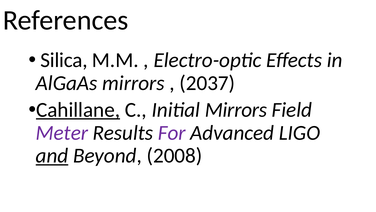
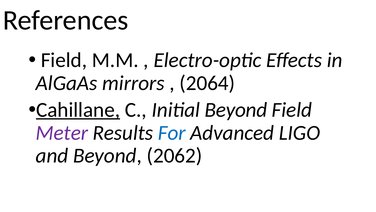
Silica: Silica -> Field (64, 60)
2037: 2037 -> 2064 (207, 83)
Initial Mirrors: Mirrors -> Beyond (236, 110)
For colour: purple -> blue (172, 132)
and underline: present -> none (52, 155)
2008: 2008 -> 2062 (174, 155)
